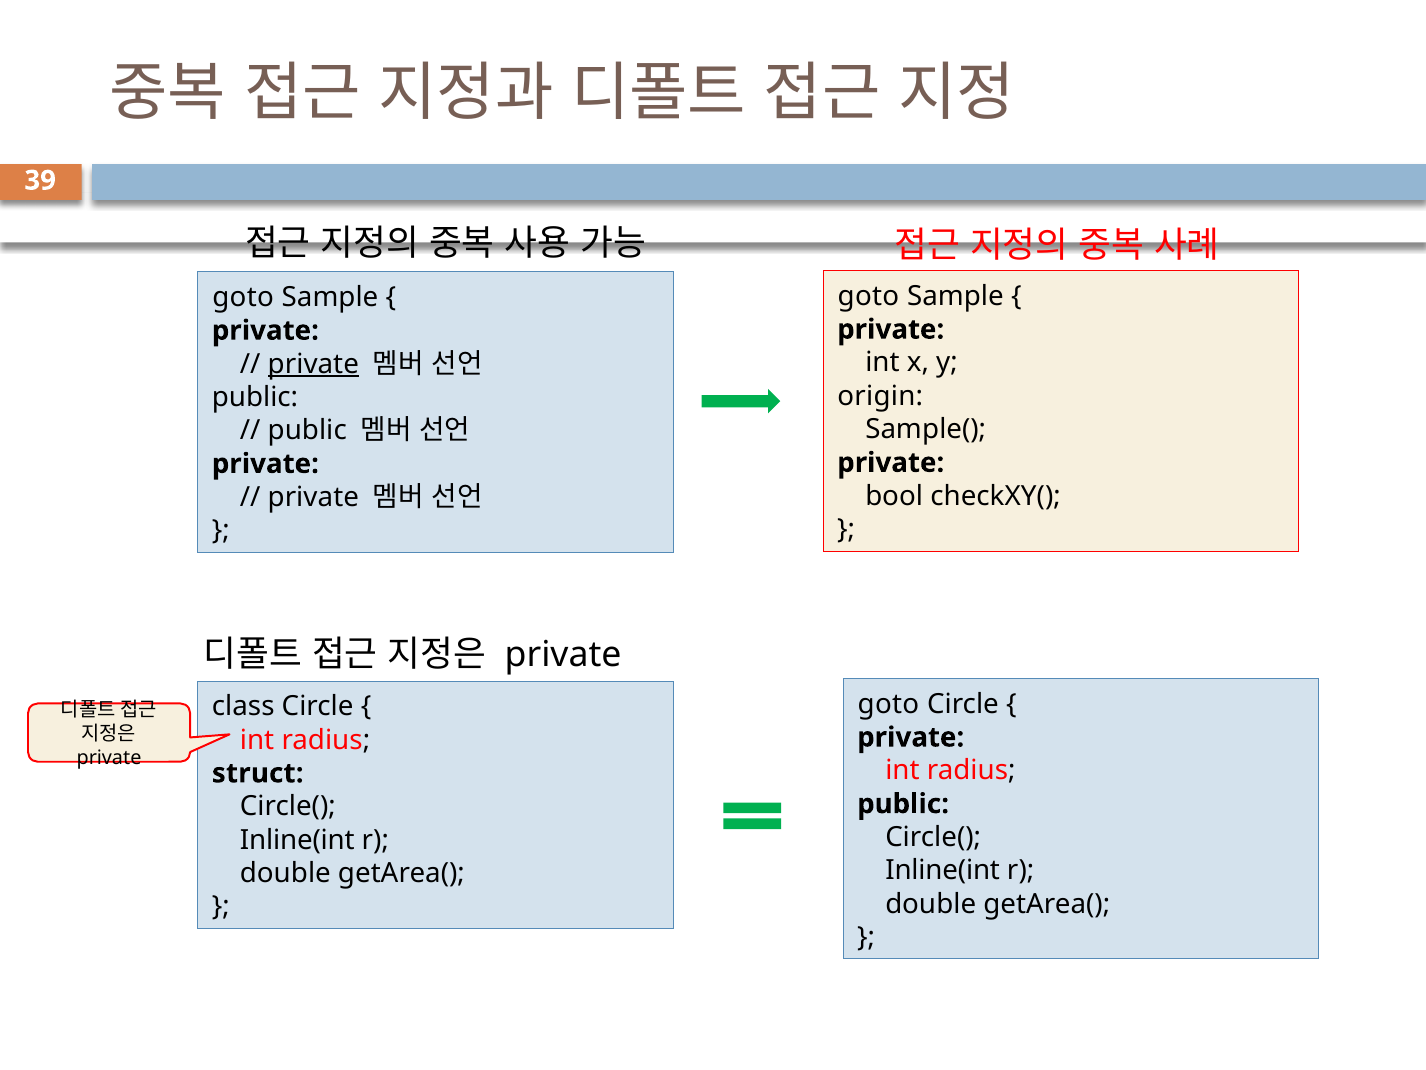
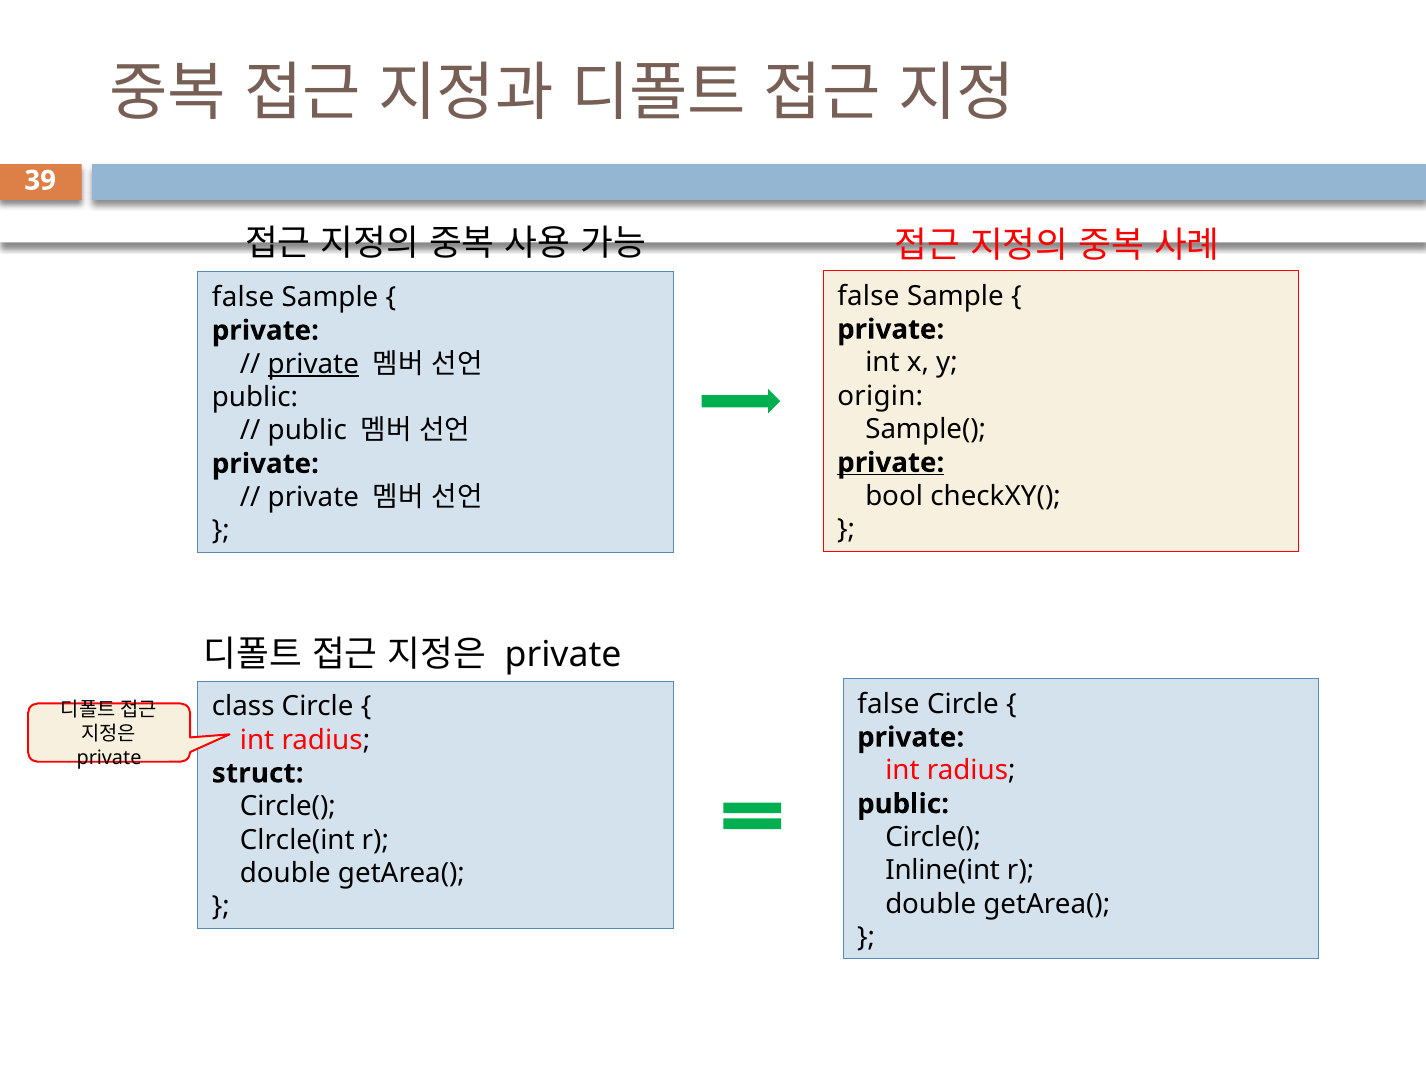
goto: goto -> false (868, 296)
goto: goto -> false (243, 297)
private underline: none -> present (891, 462)
goto: goto -> false (888, 704)
Inline(int: Inline(int -> Clrcle(int (297, 839)
